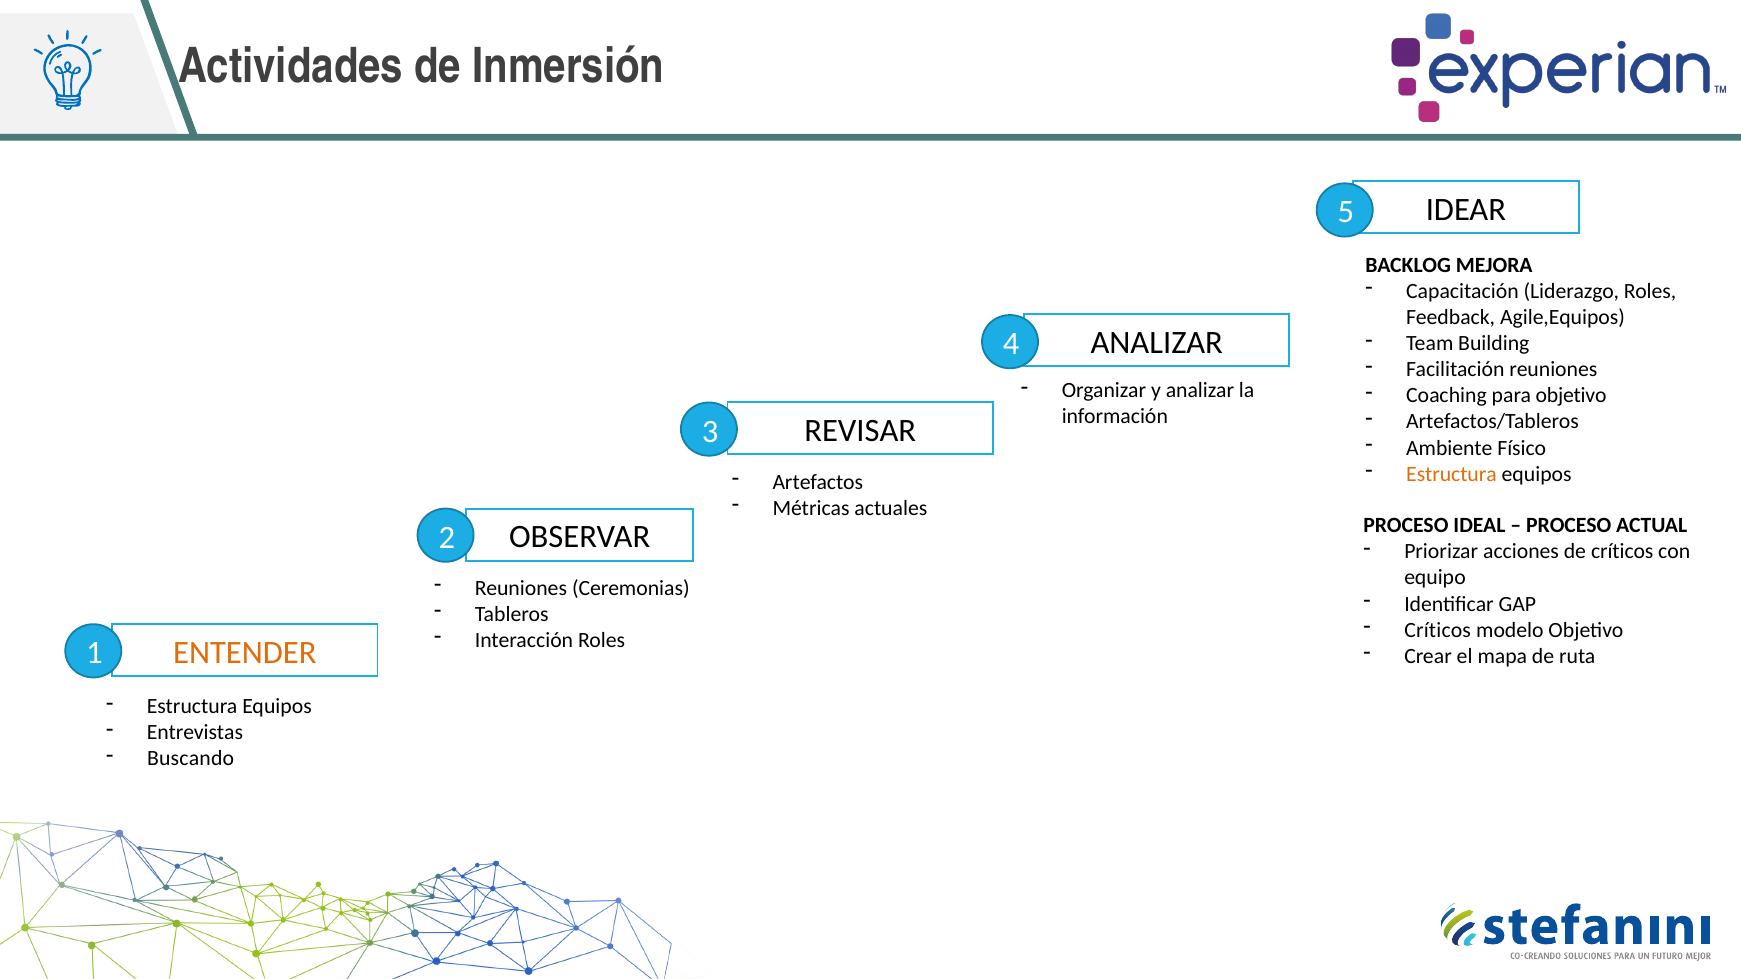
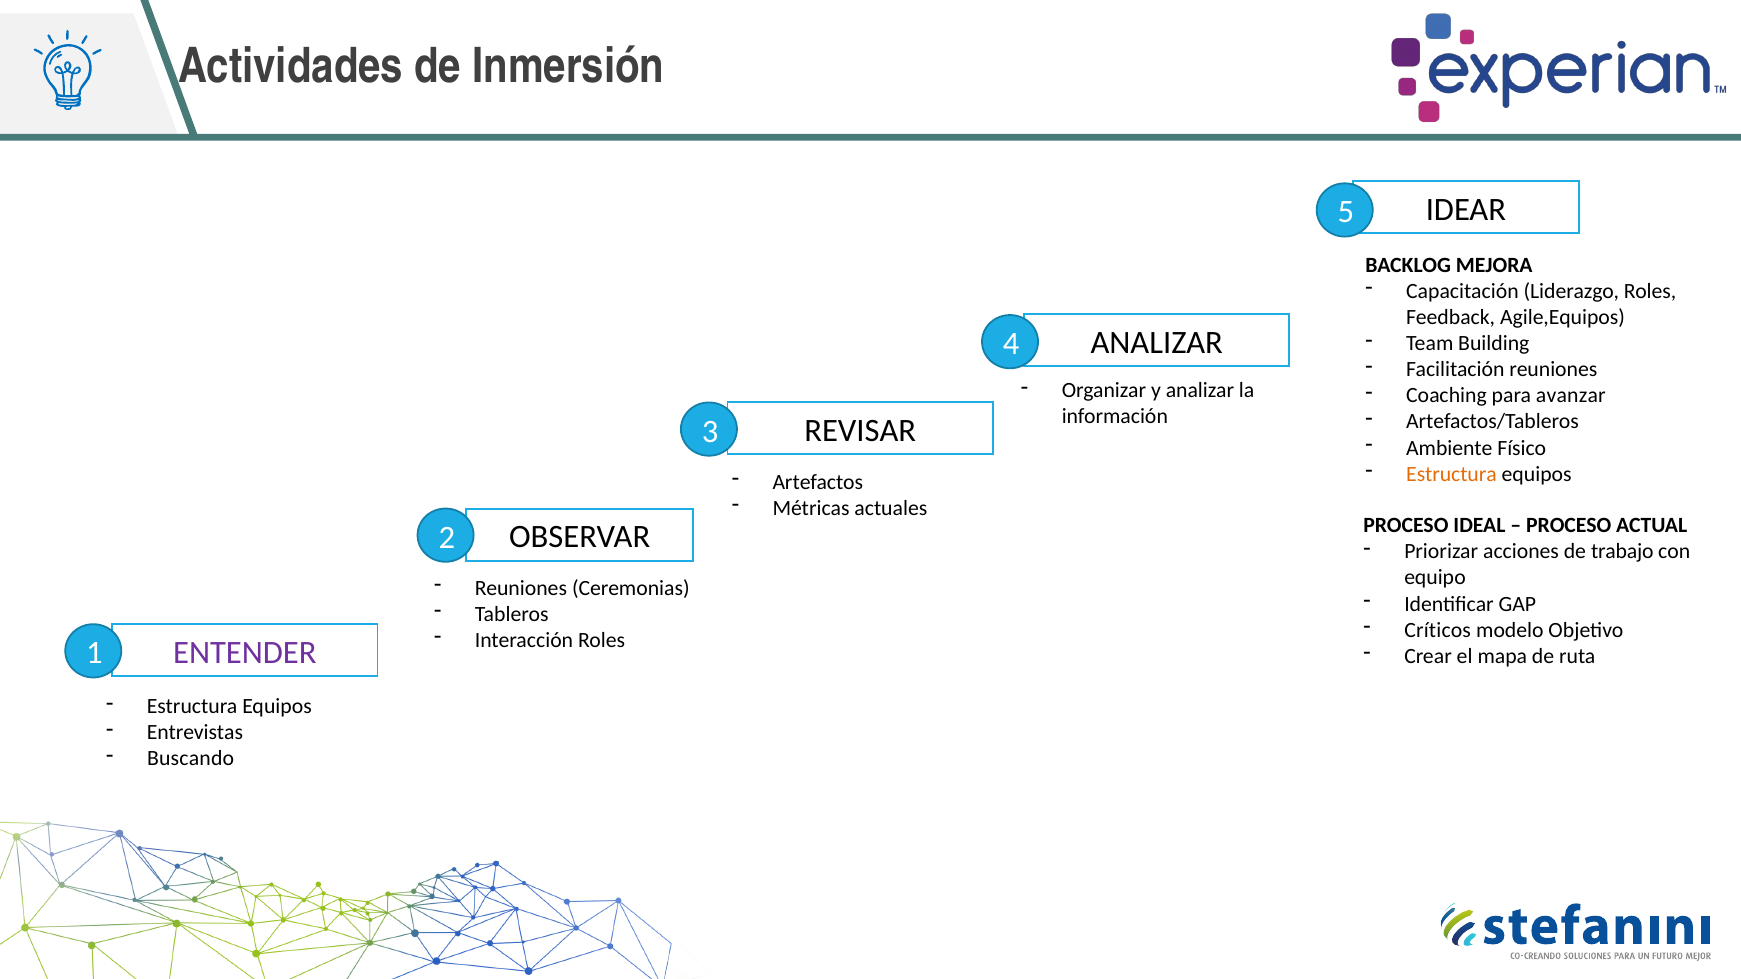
para objetivo: objetivo -> avanzar (1571, 396)
de críticos: críticos -> trabajo (1622, 552)
ENTENDER colour: orange -> purple (245, 653)
